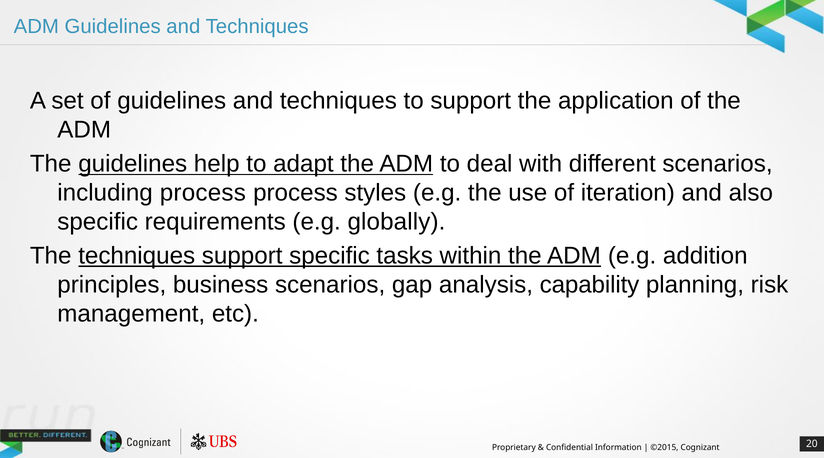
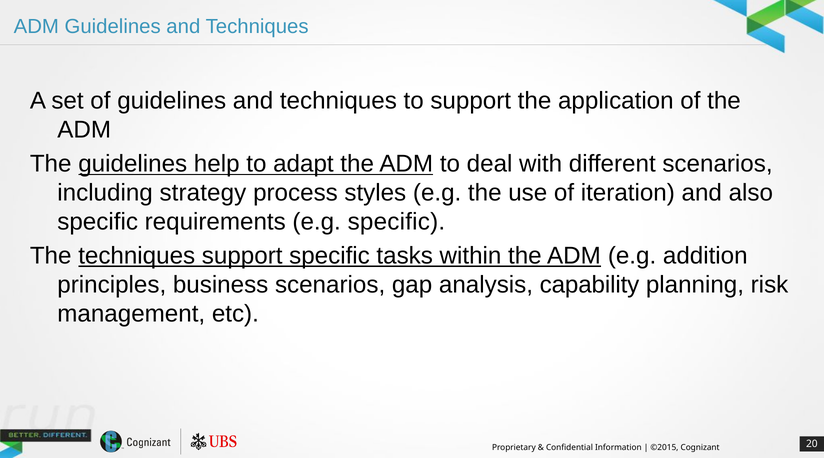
including process: process -> strategy (203, 193)
e.g globally: globally -> specific (396, 222)
